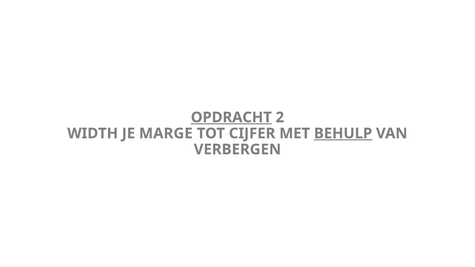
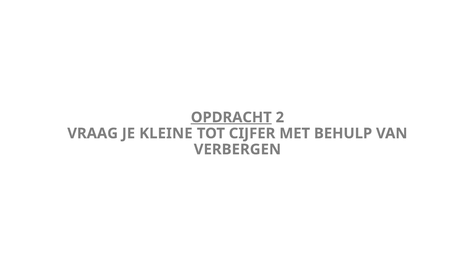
WIDTH: WIDTH -> VRAAG (93, 133)
MARGE: MARGE -> KLEINE (166, 133)
BEHULP underline: present -> none (343, 133)
